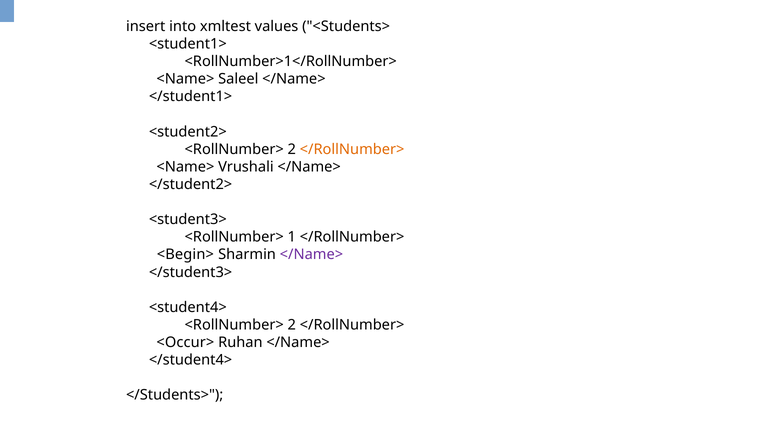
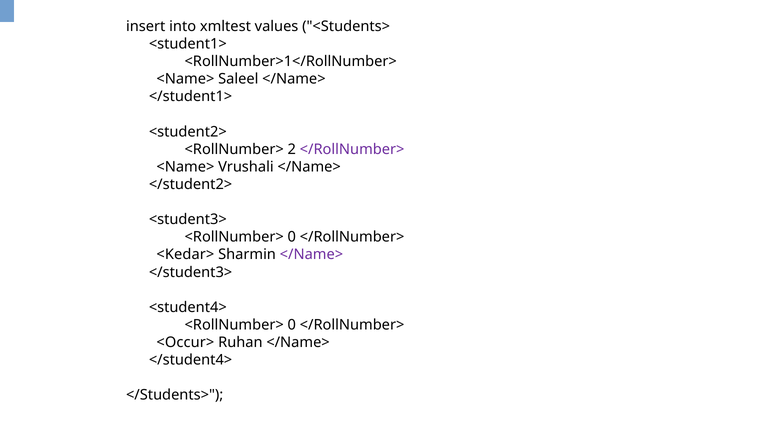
</RollNumber> colour: orange -> purple (352, 149)
1: 1 -> 0 (292, 237)
<Begin>: <Begin> -> <Kedar> (185, 255)
2: 2 -> 0 (292, 325)
